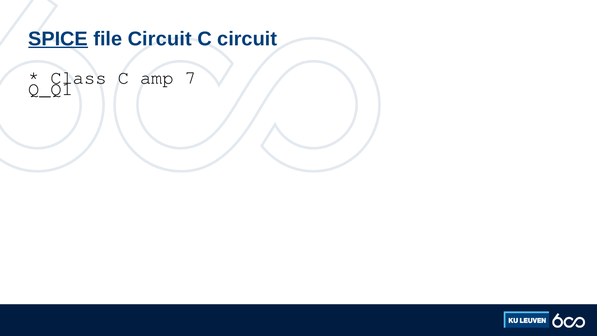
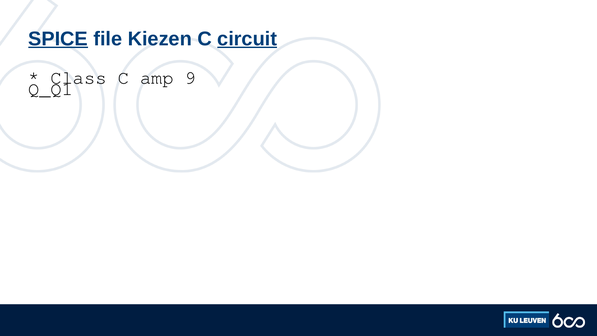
file Circuit: Circuit -> Kiezen (160, 39)
circuit underline: none -> present (247, 39)
7: 7 -> 9 (190, 78)
